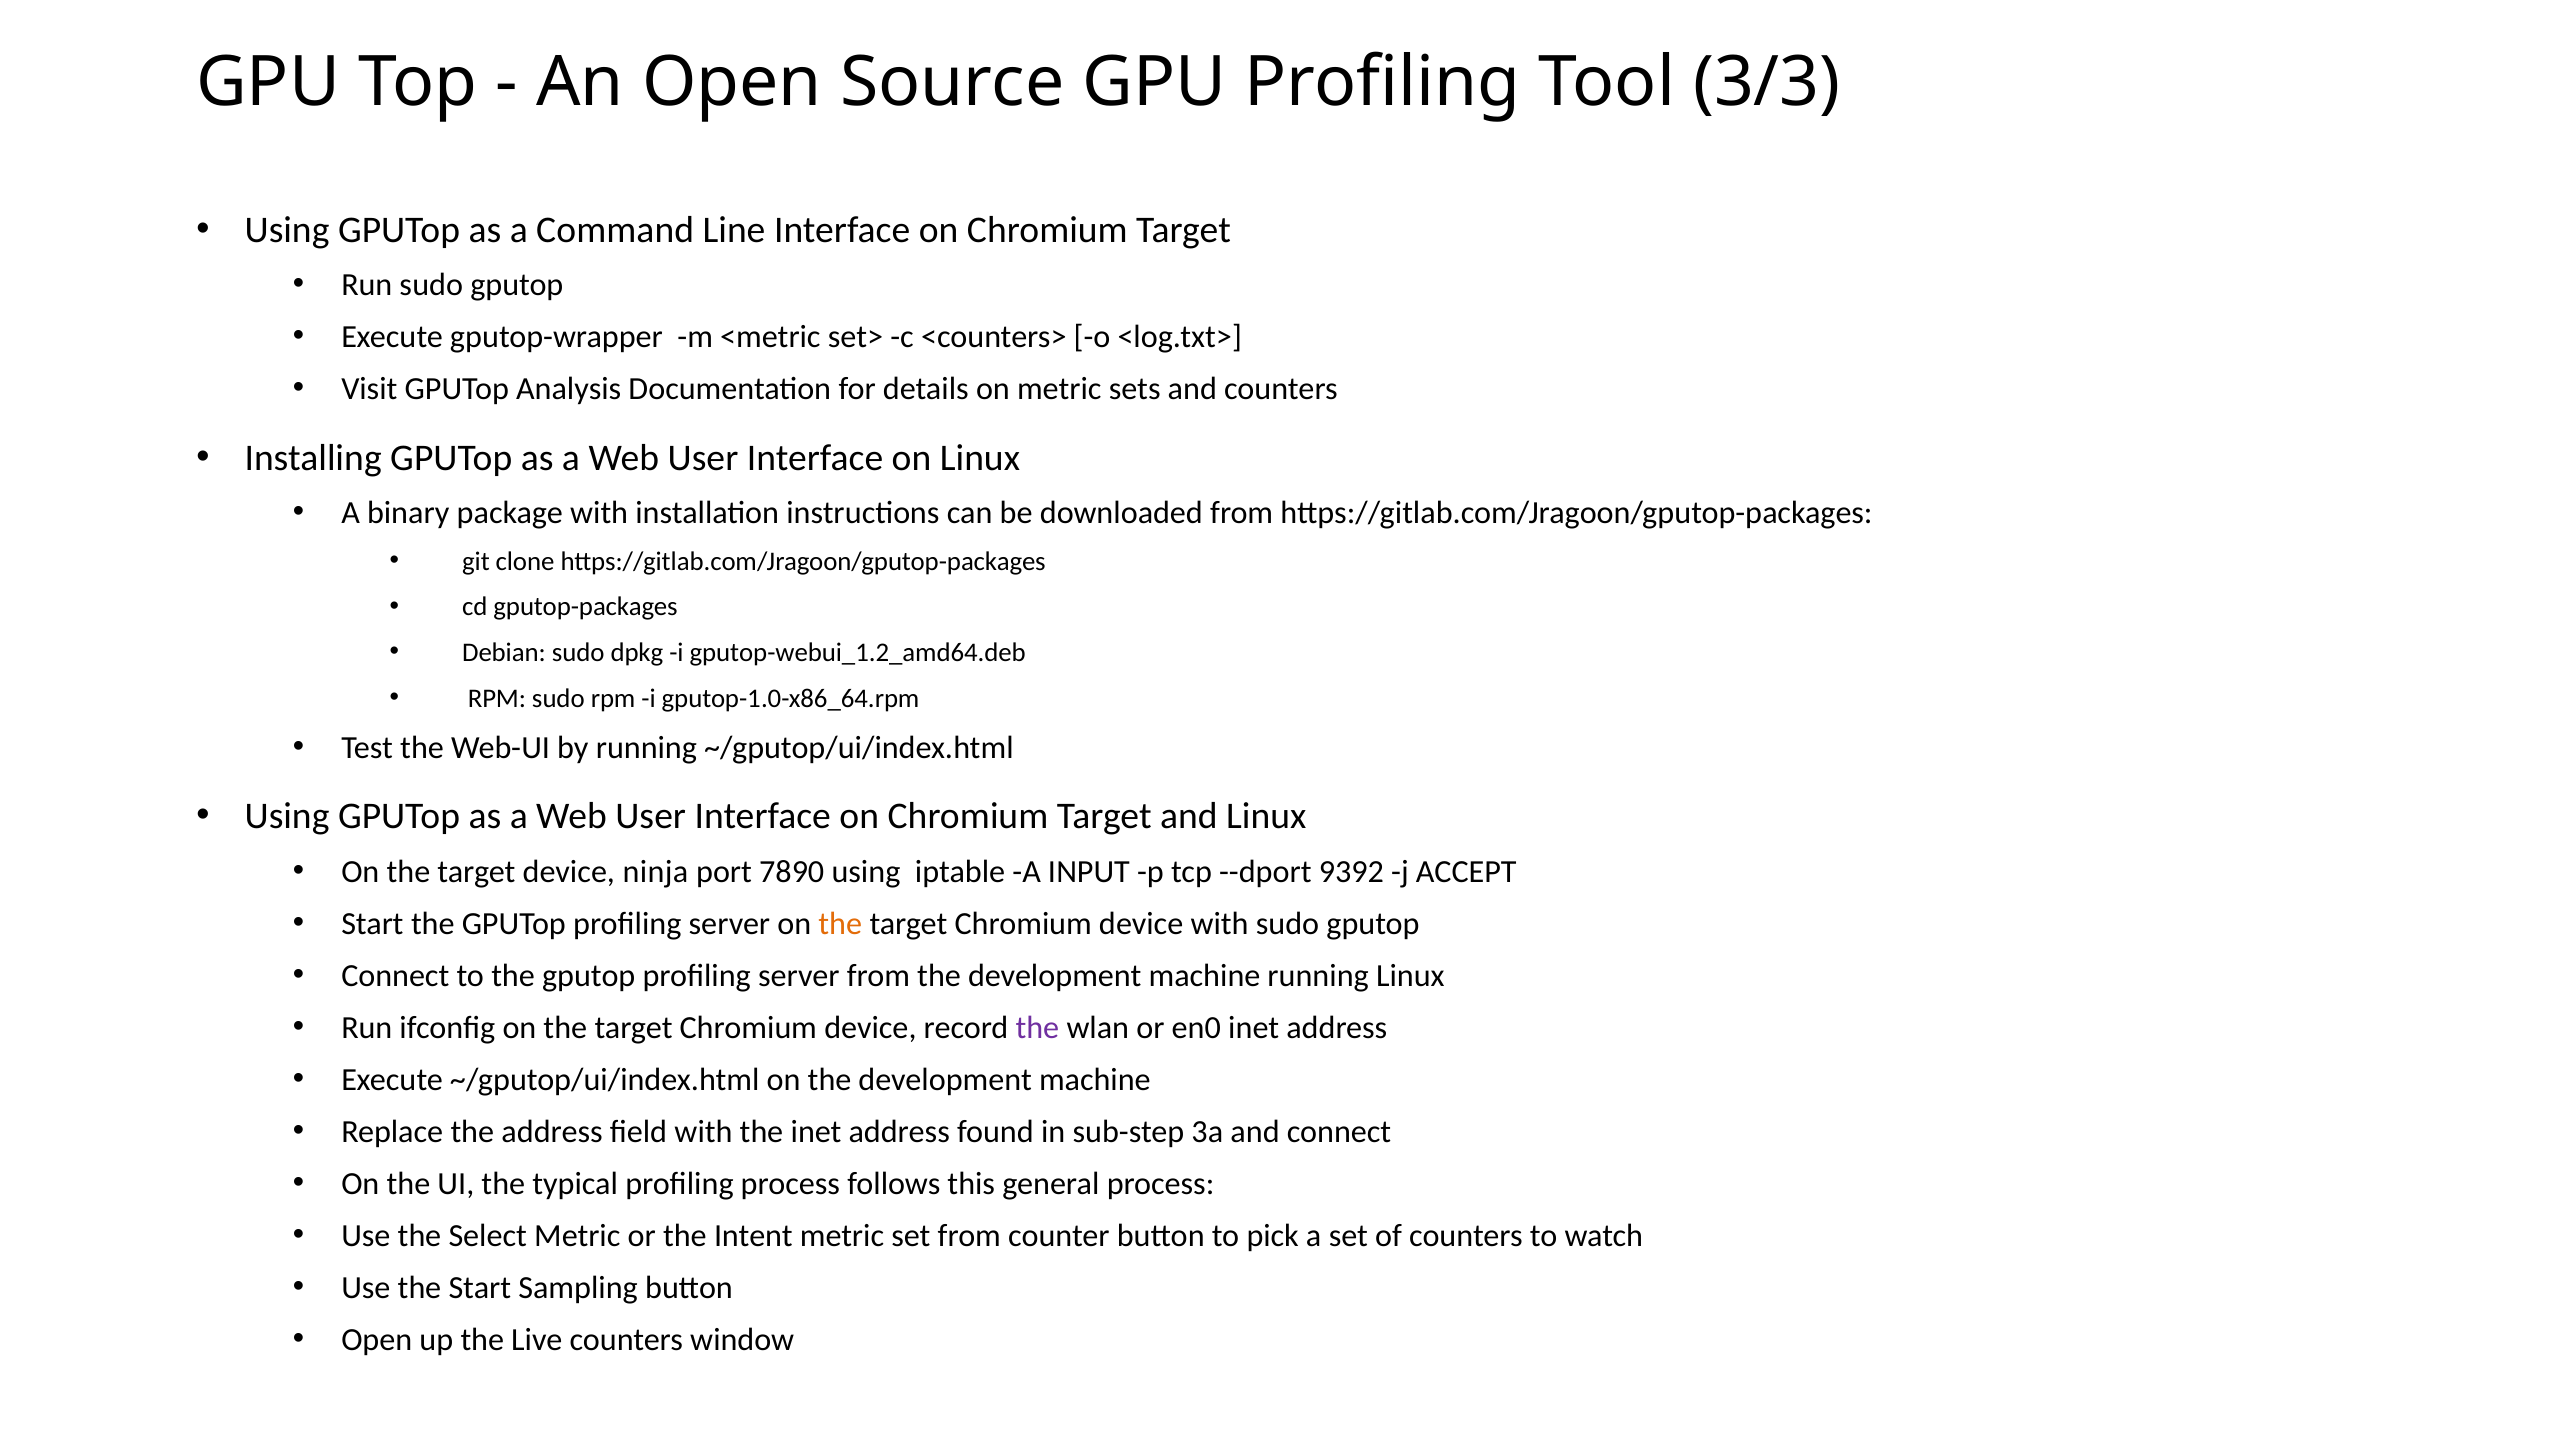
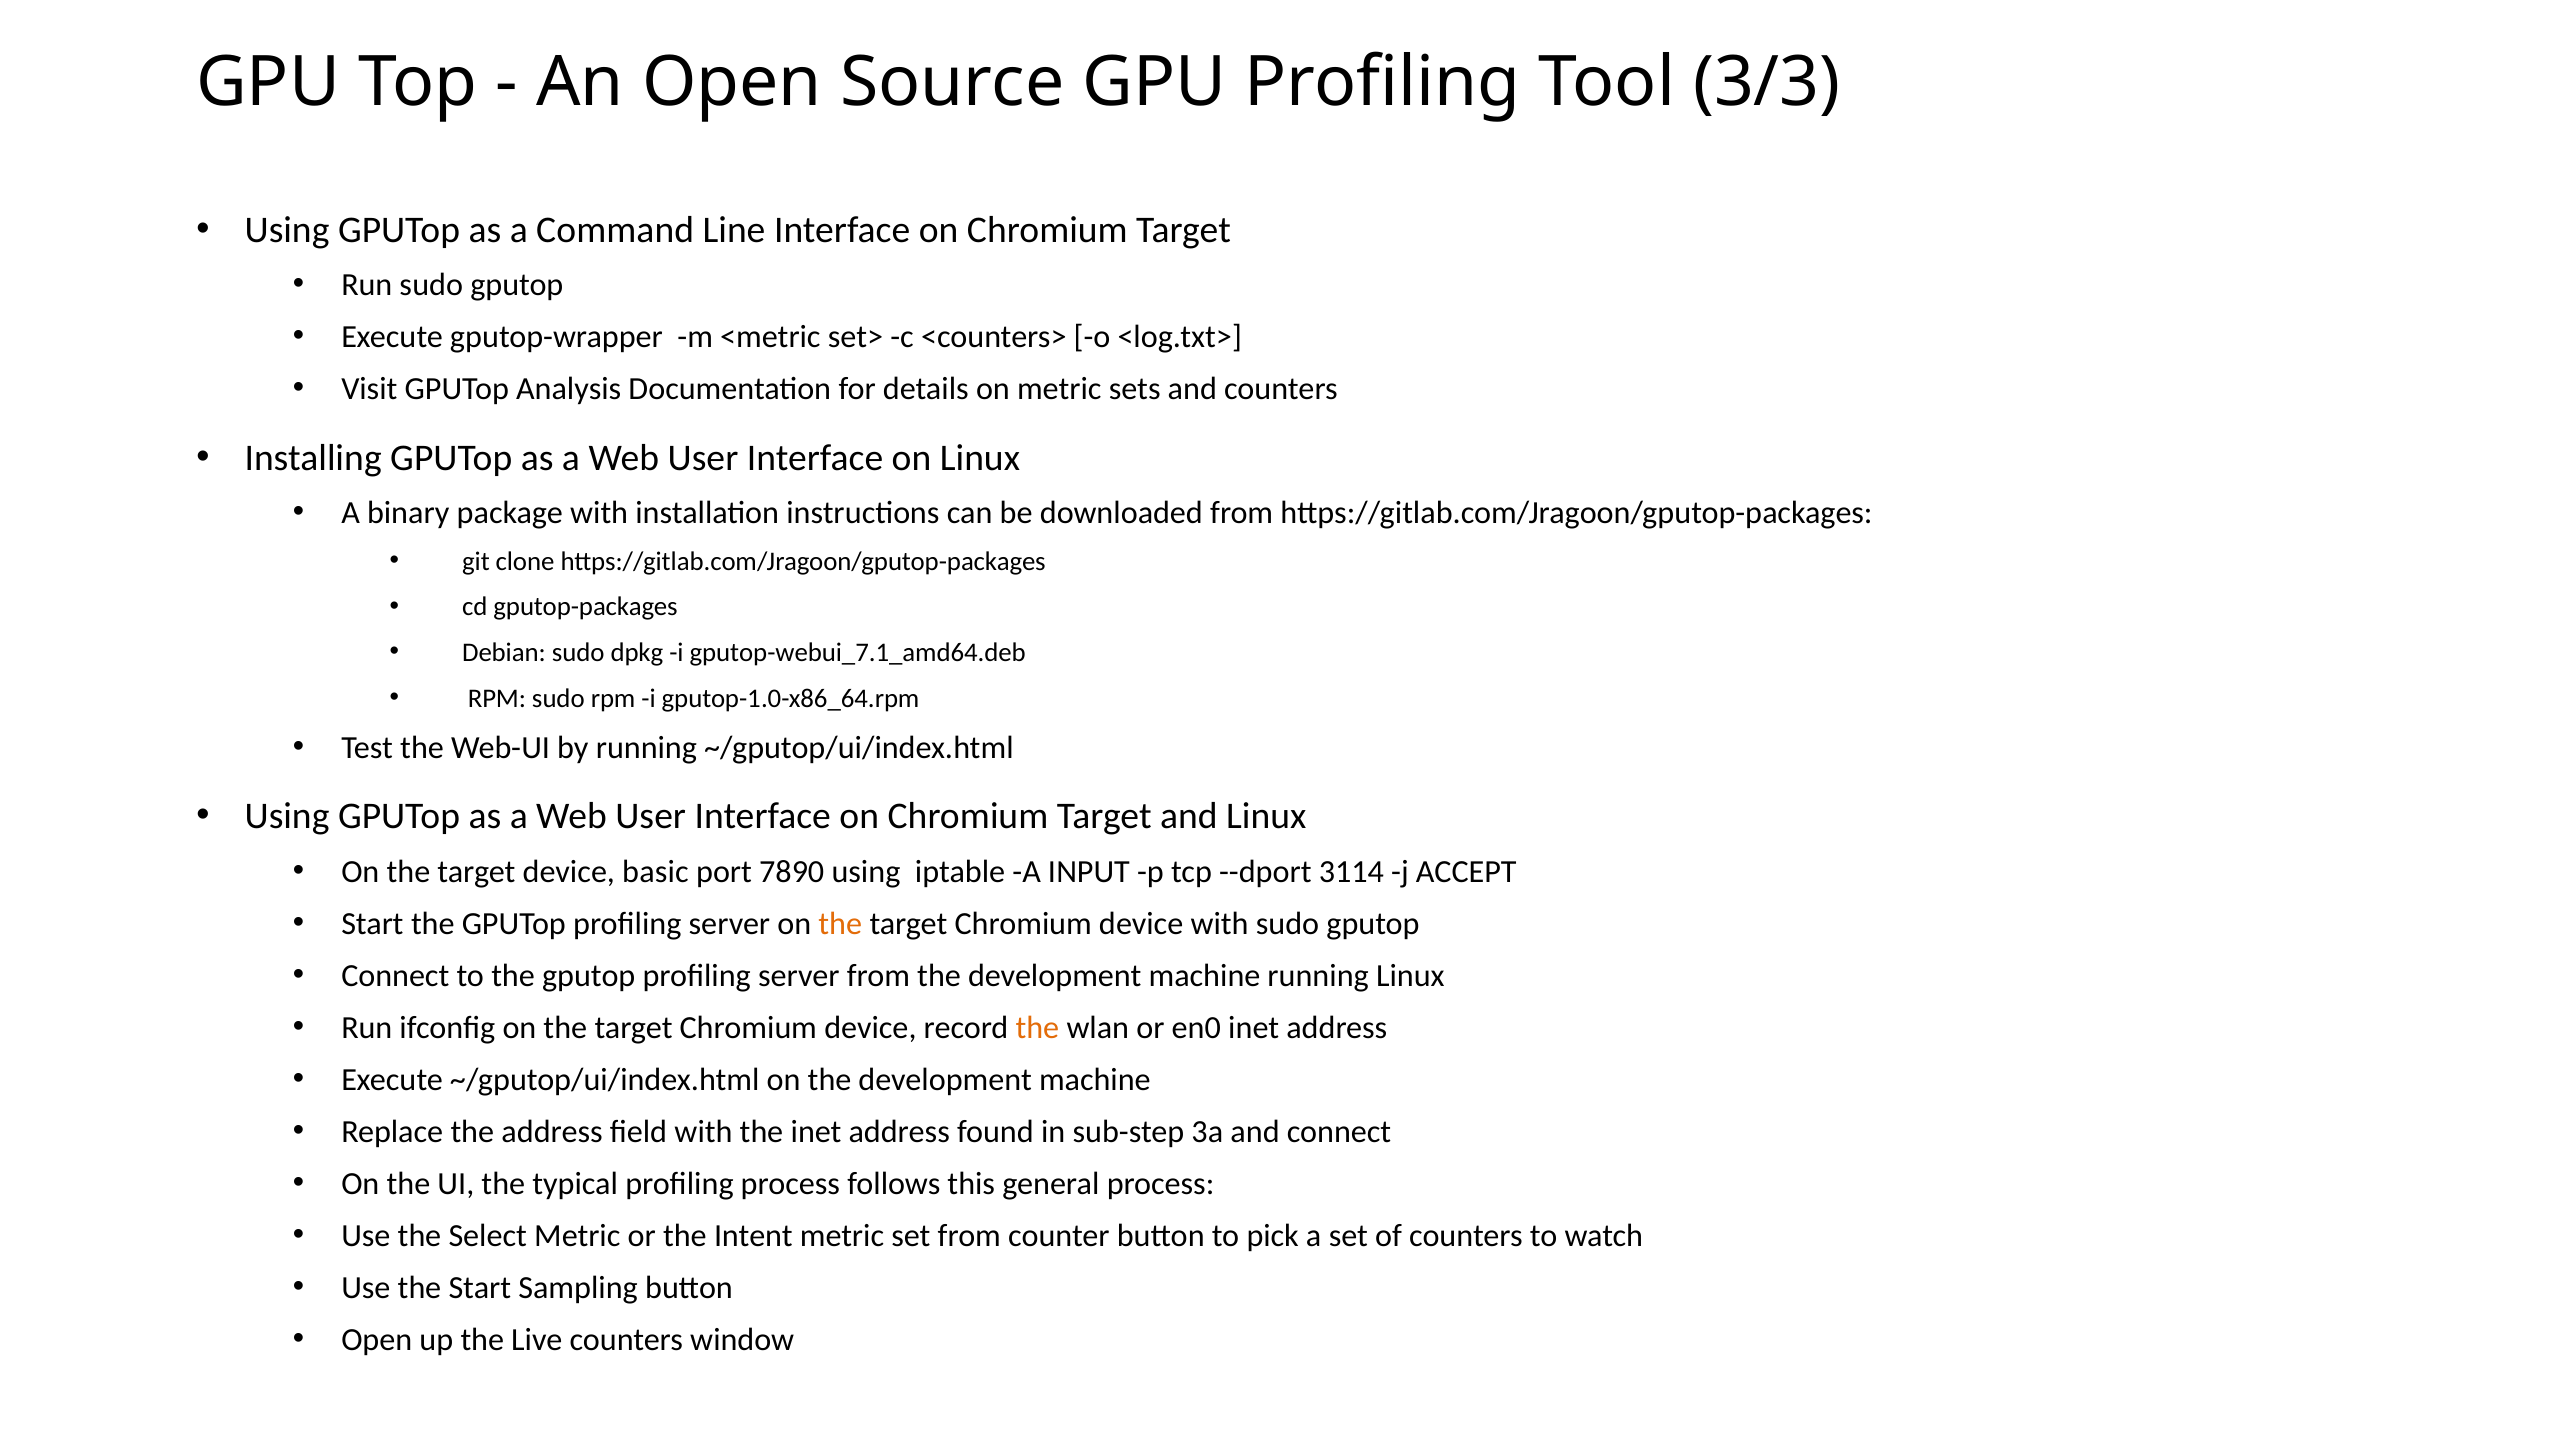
gputop-webui_1.2_amd64.deb: gputop-webui_1.2_amd64.deb -> gputop-webui_7.1_amd64.deb (858, 653)
ninja: ninja -> basic (655, 871)
9392: 9392 -> 3114 (1351, 871)
the colour: purple -> orange (1037, 1027)
